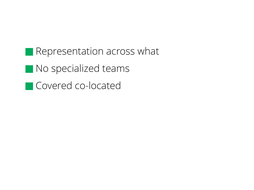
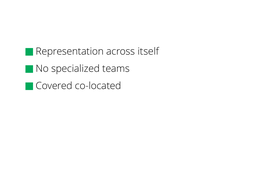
what: what -> itself (148, 52)
